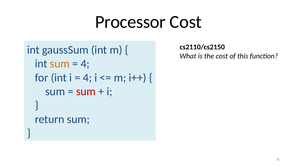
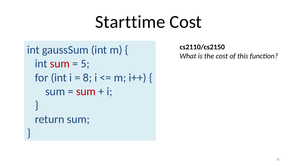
Processor: Processor -> Starttime (130, 22)
sum colour: orange -> red (60, 64)
4: 4 -> 5 (85, 64)
4: 4 -> 8 (87, 78)
